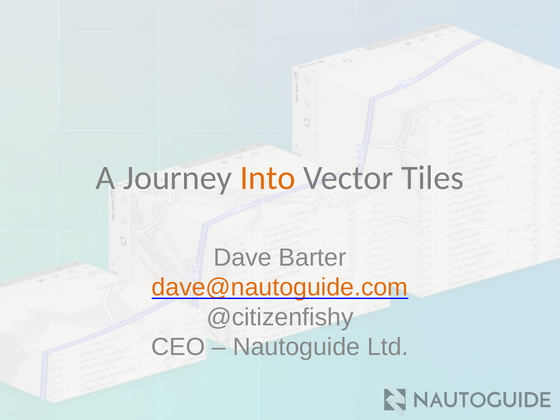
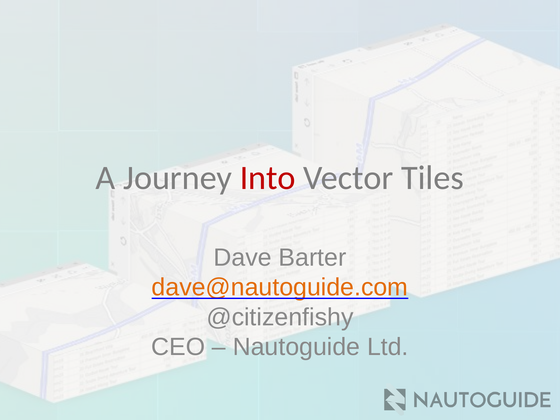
Into colour: orange -> red (268, 178)
